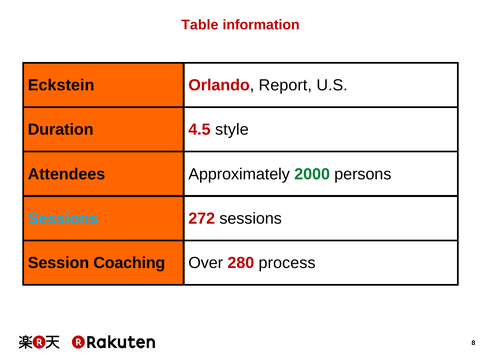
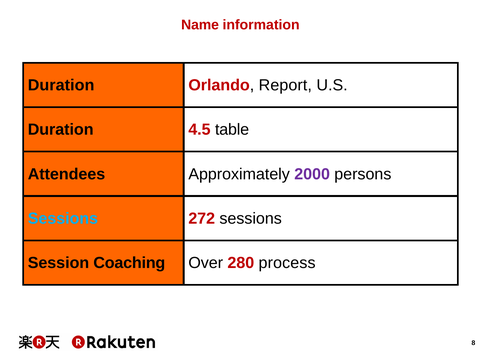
Table: Table -> Name (200, 25)
Eckstein: Eckstein -> Duration (61, 85)
style: style -> table (232, 130)
2000 colour: green -> purple (312, 174)
